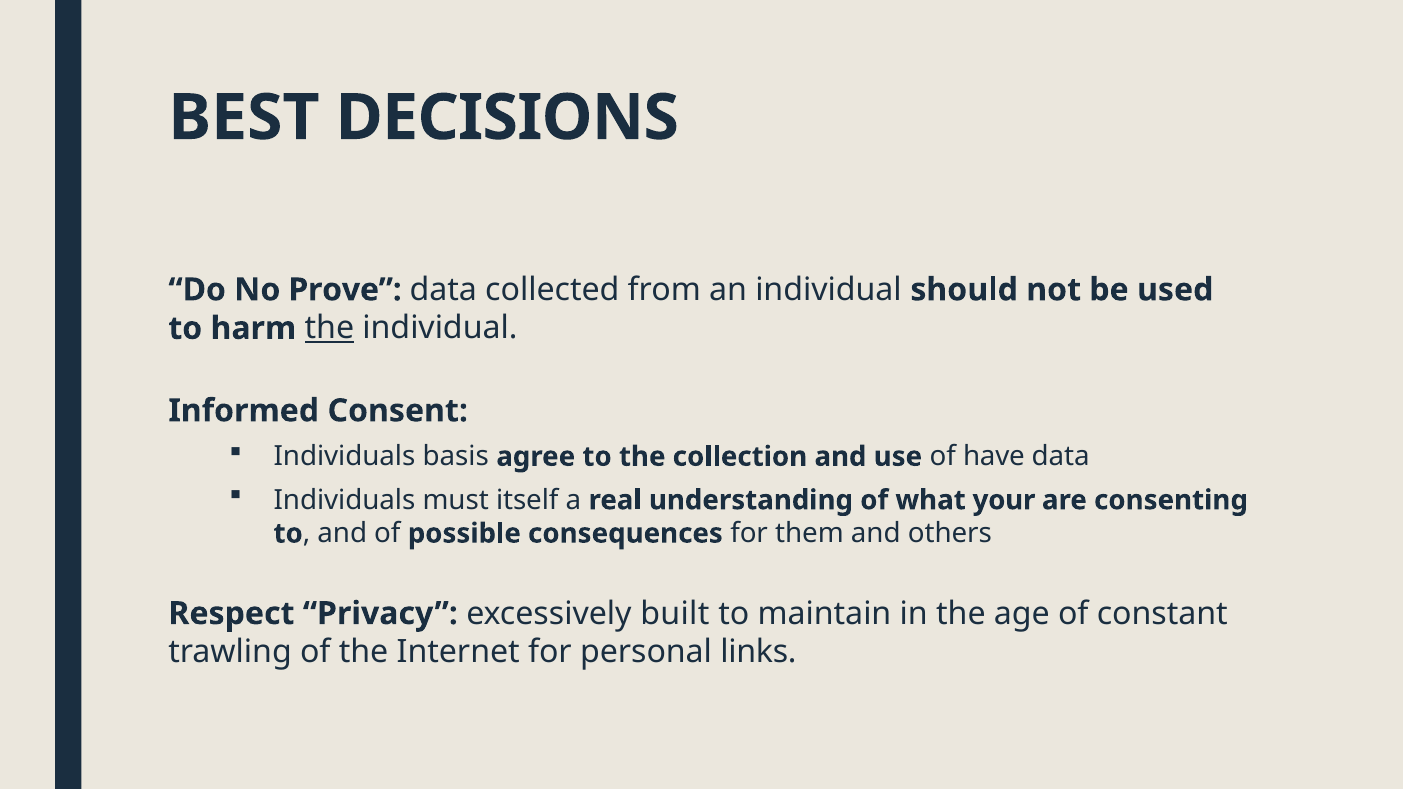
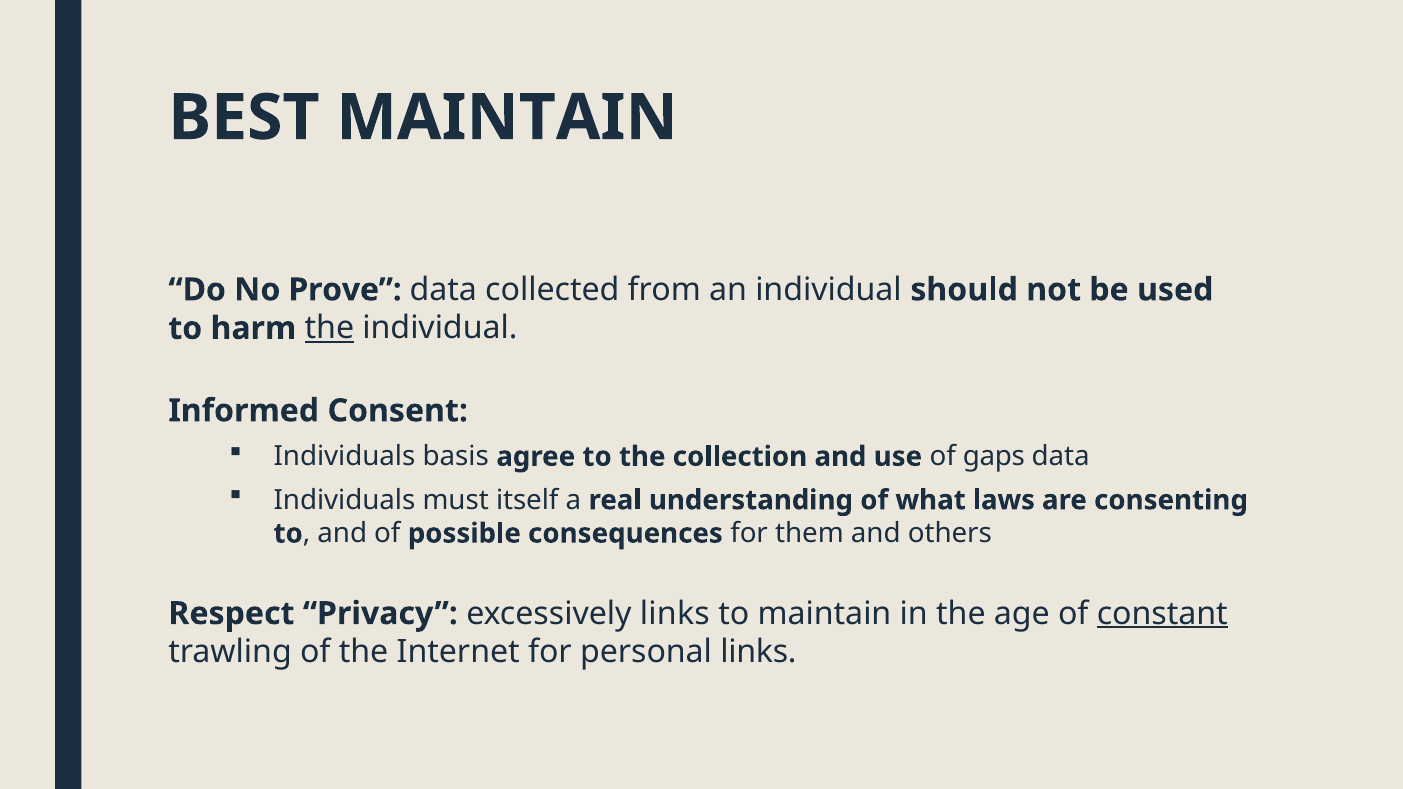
BEST DECISIONS: DECISIONS -> MAINTAIN (507, 118)
have: have -> gaps (994, 457)
your: your -> laws (1004, 500)
excessively built: built -> links (675, 614)
constant underline: none -> present (1162, 614)
